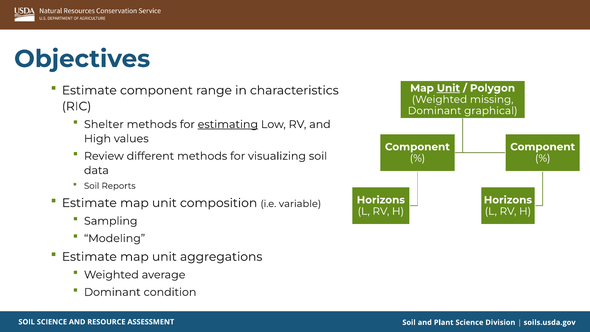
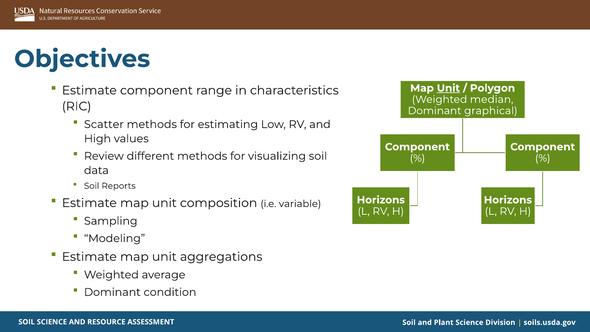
missing: missing -> median (492, 99)
Shelter: Shelter -> Scatter (104, 124)
estimating underline: present -> none (228, 124)
